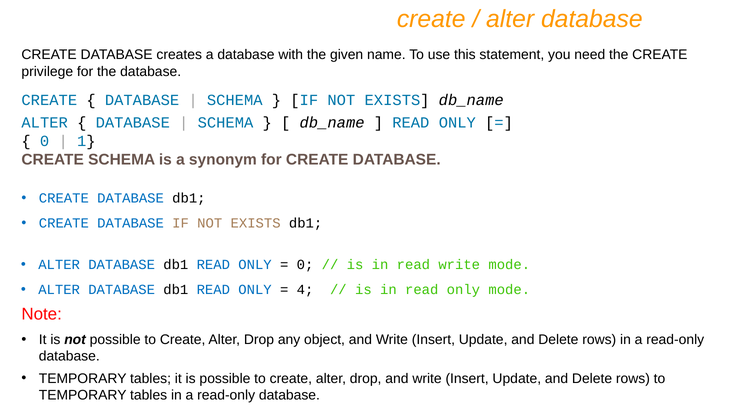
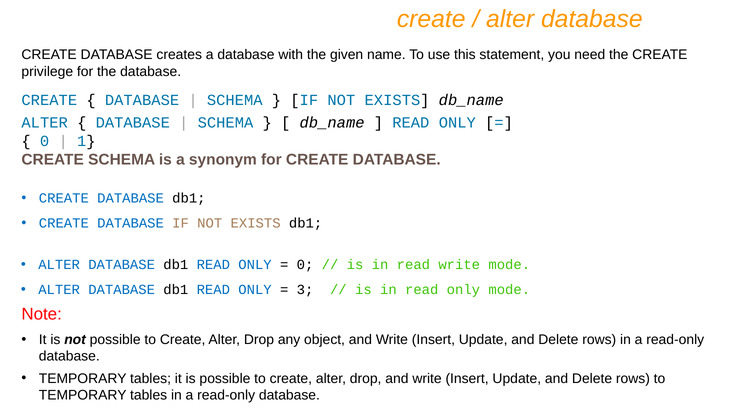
4: 4 -> 3 (305, 290)
